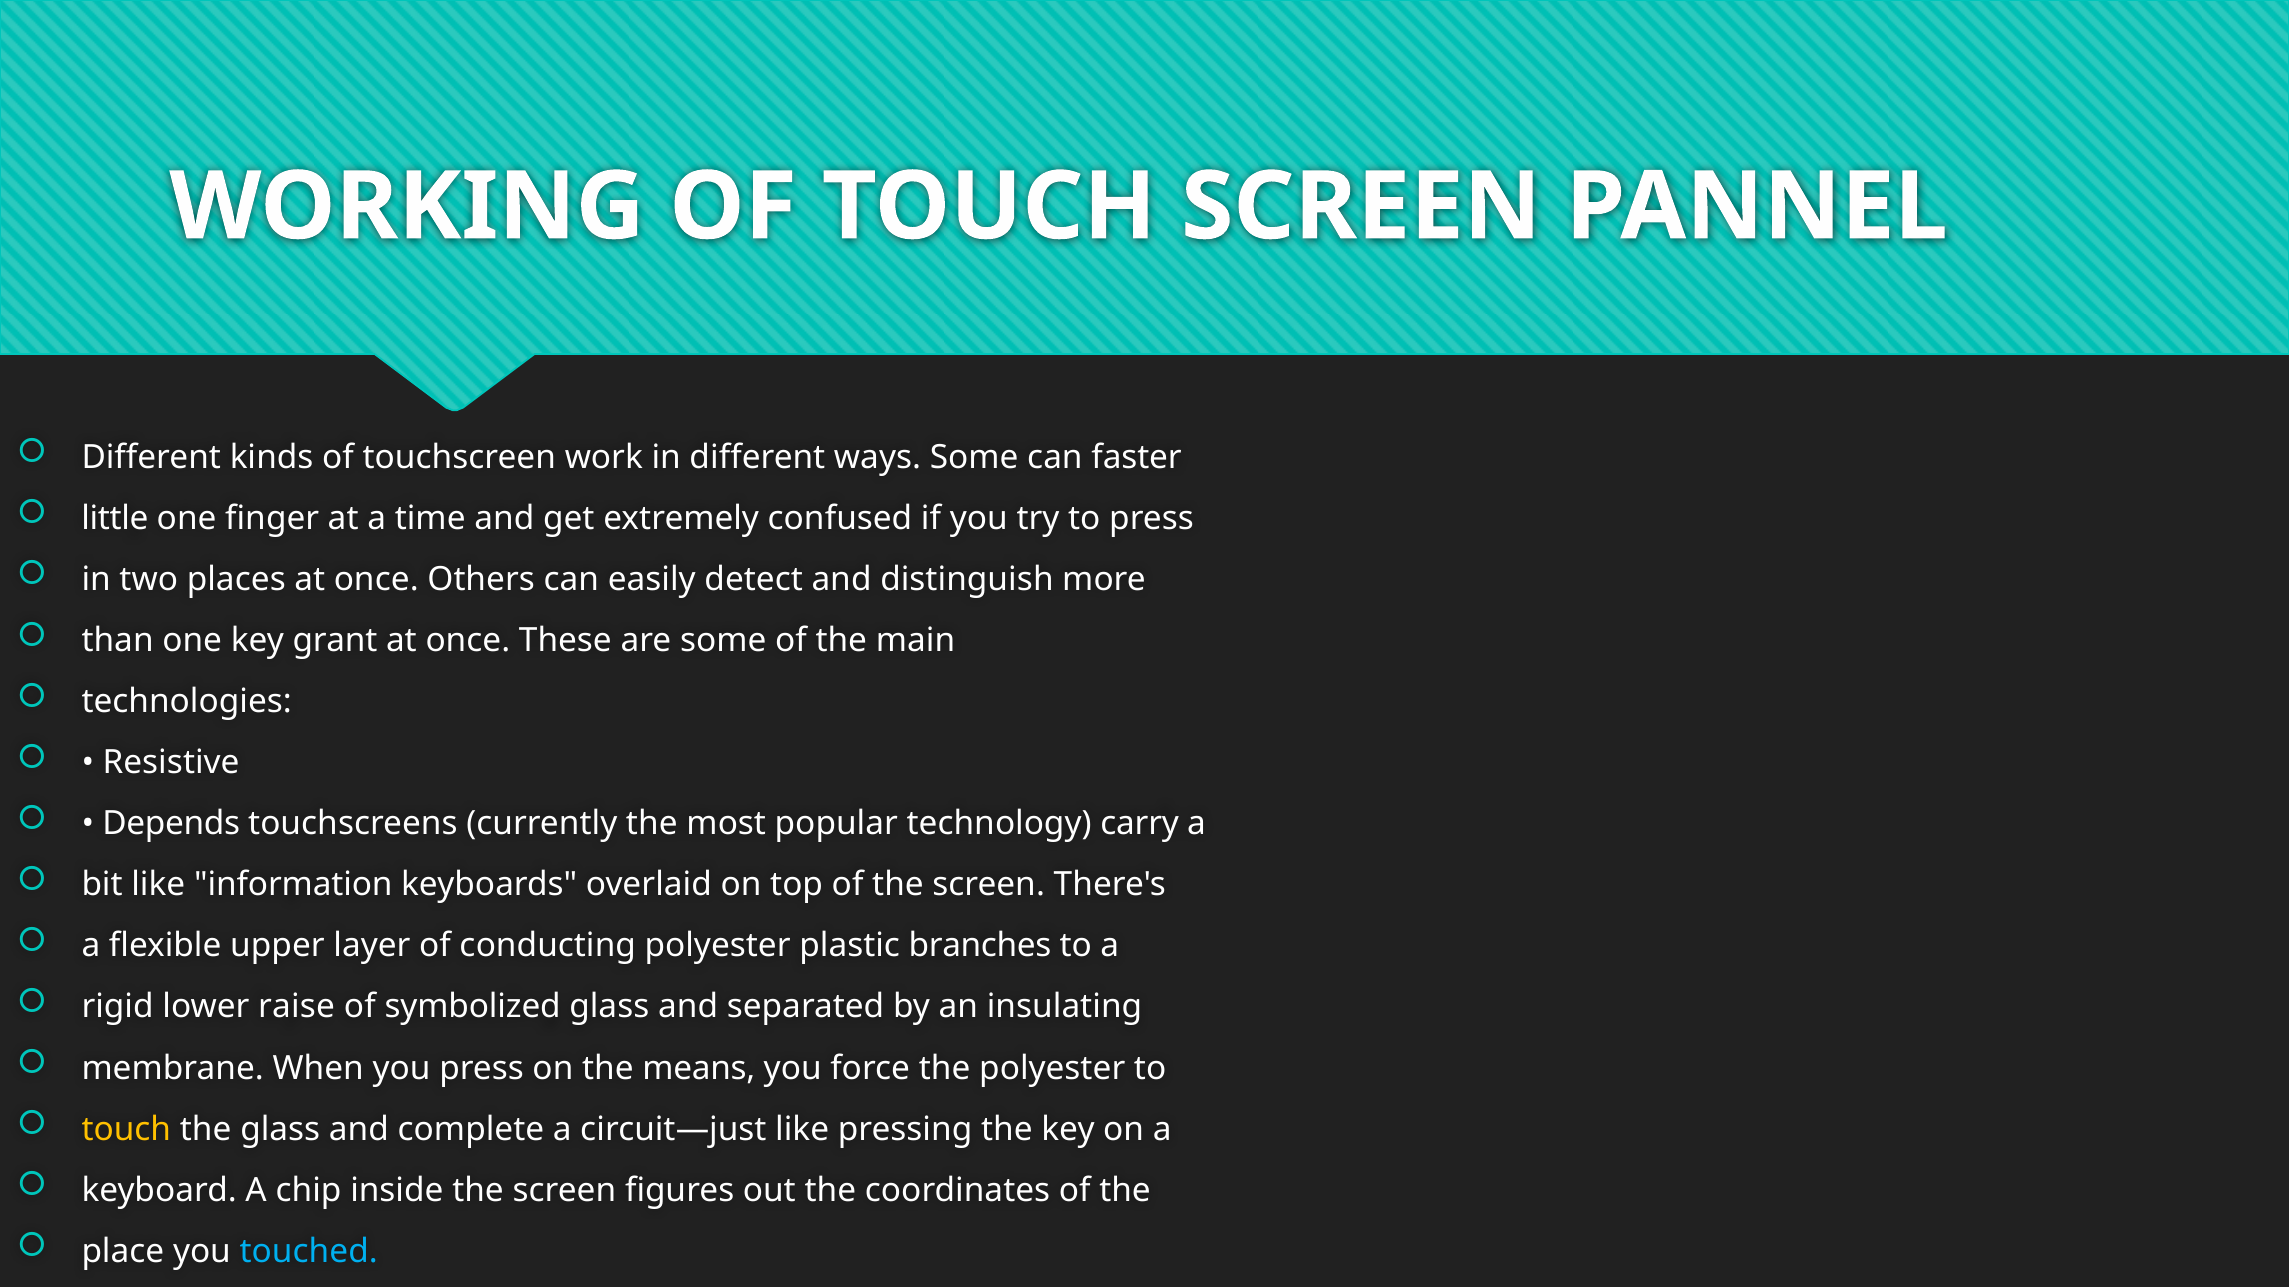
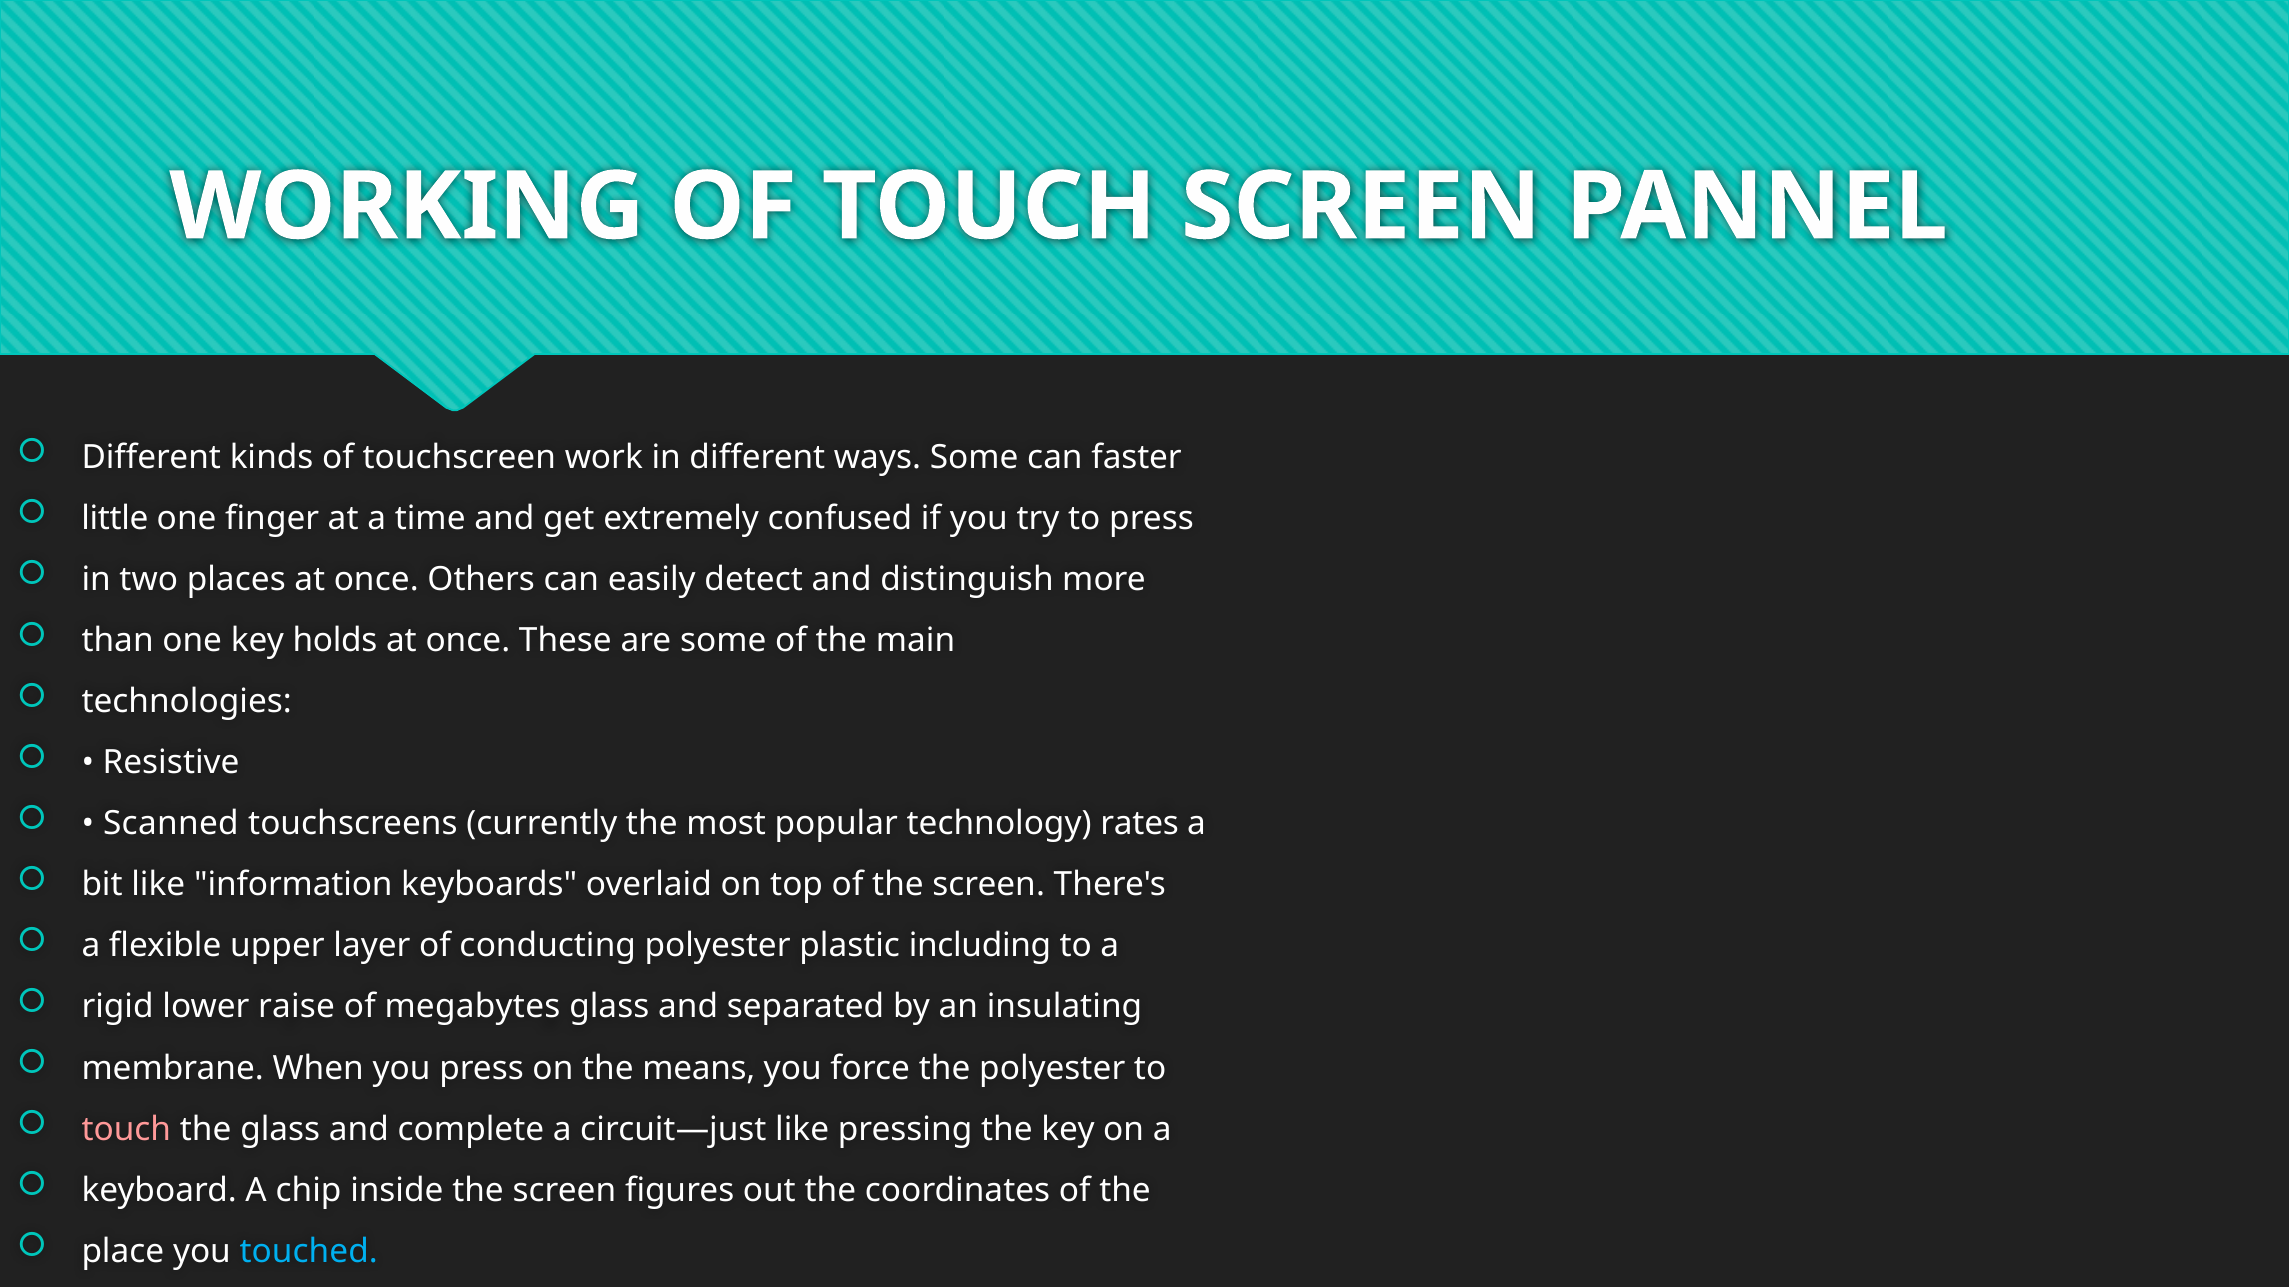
grant: grant -> holds (335, 641)
Depends: Depends -> Scanned (171, 824)
carry: carry -> rates (1140, 824)
branches: branches -> including (980, 946)
symbolized: symbolized -> megabytes (472, 1007)
touch colour: yellow -> pink (126, 1130)
